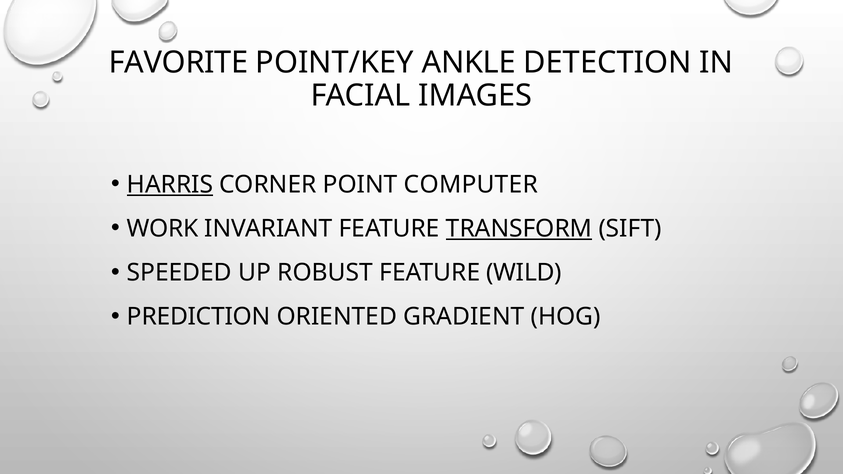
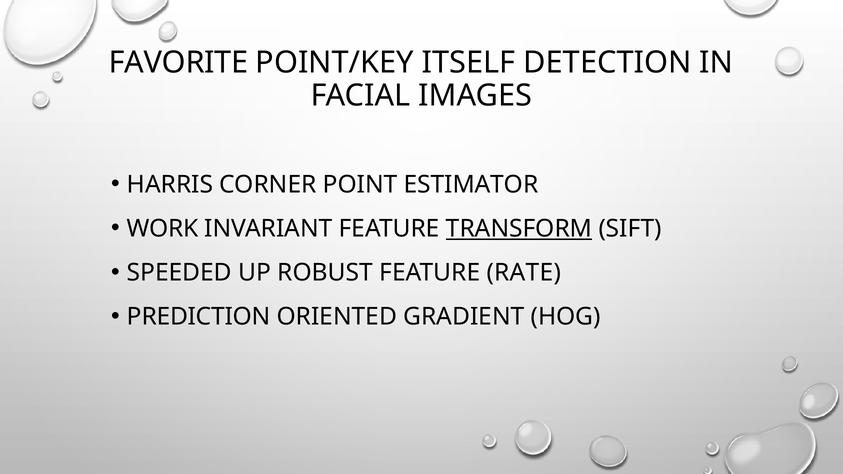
ANKLE: ANKLE -> ITSELF (469, 63)
HARRIS underline: present -> none (170, 185)
COMPUTER: COMPUTER -> ESTIMATOR (471, 185)
WILD: WILD -> RATE (524, 273)
